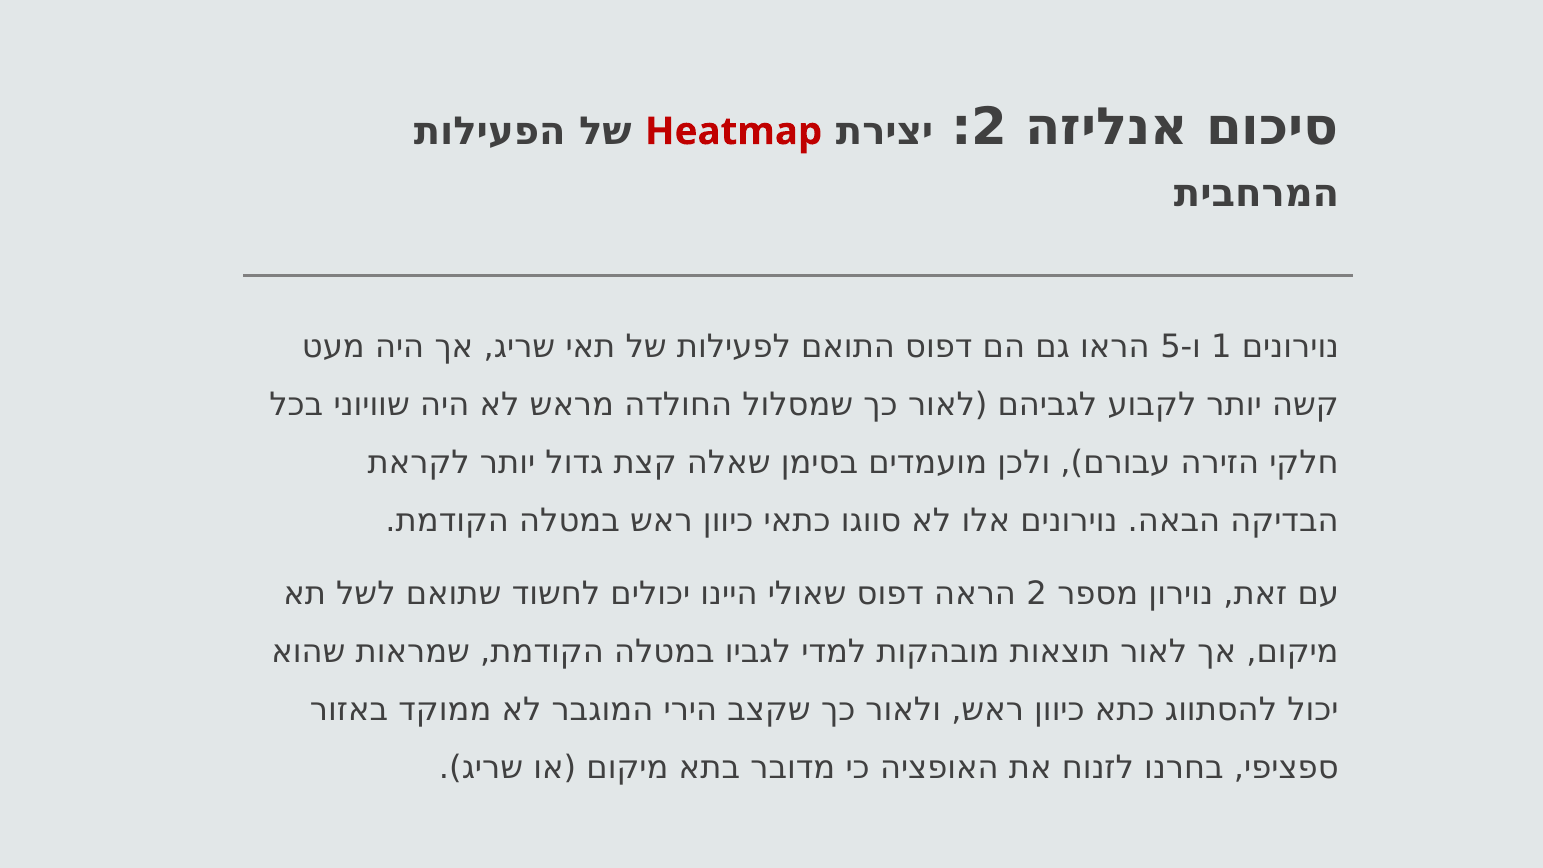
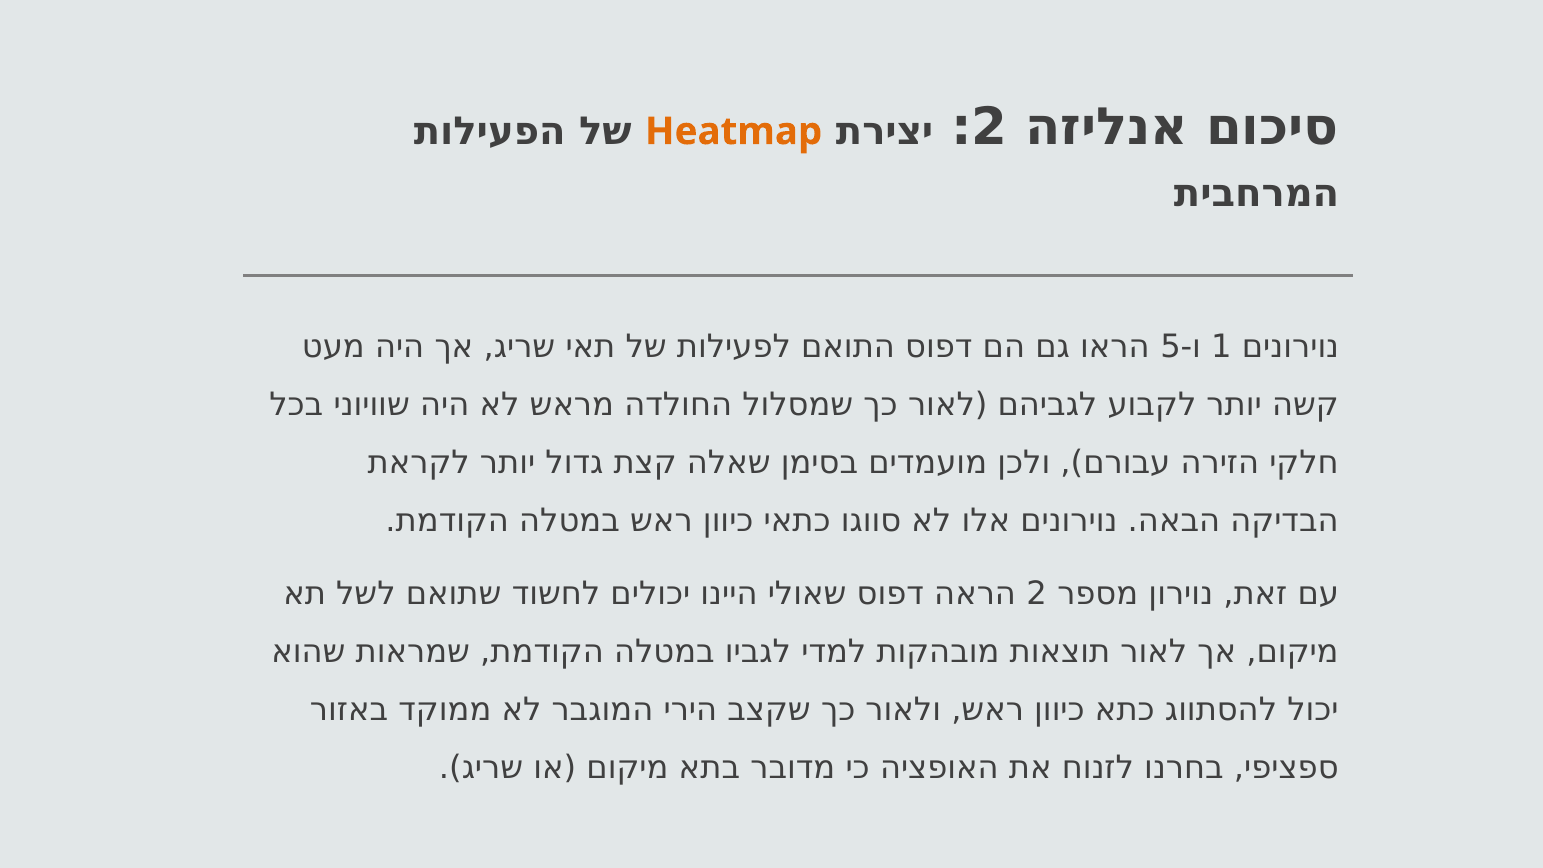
Heatmap colour: red -> orange (734, 131)
